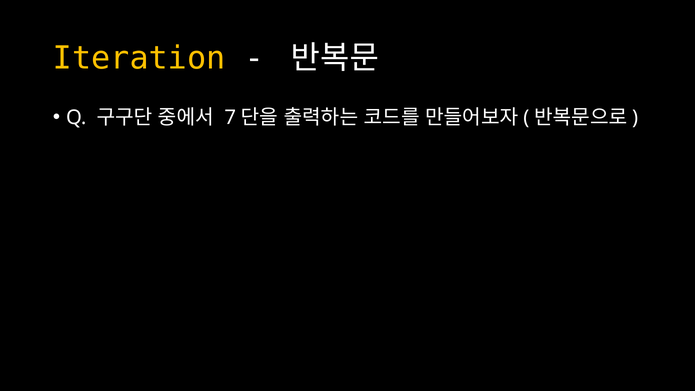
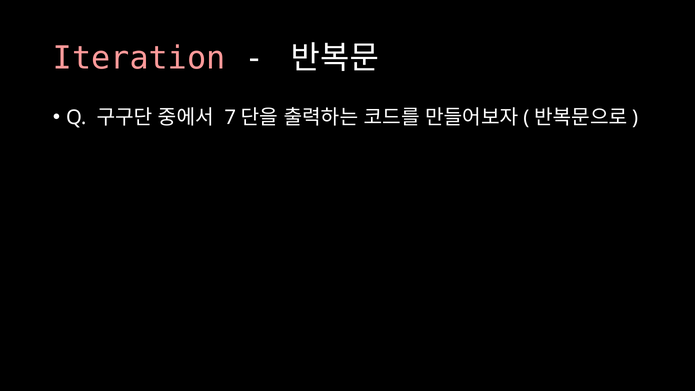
Iteration colour: yellow -> pink (139, 58)
